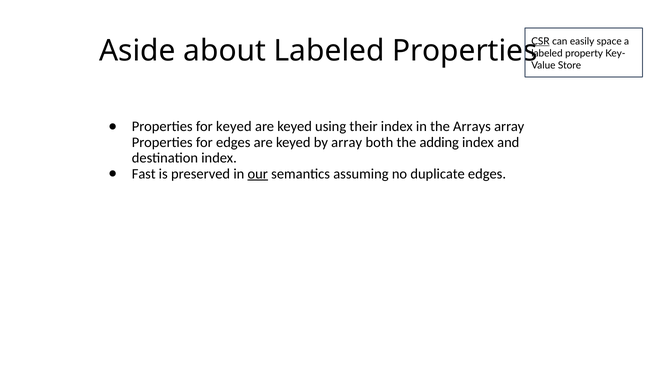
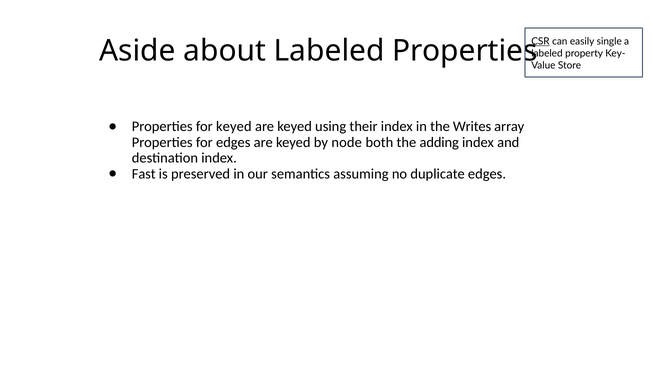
space: space -> single (609, 41)
Arrays: Arrays -> Writes (472, 126)
by array: array -> node (347, 142)
our underline: present -> none (258, 173)
